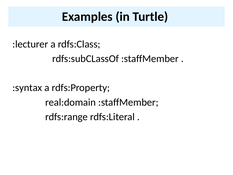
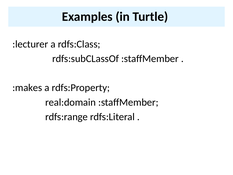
:syntax: :syntax -> :makes (27, 88)
